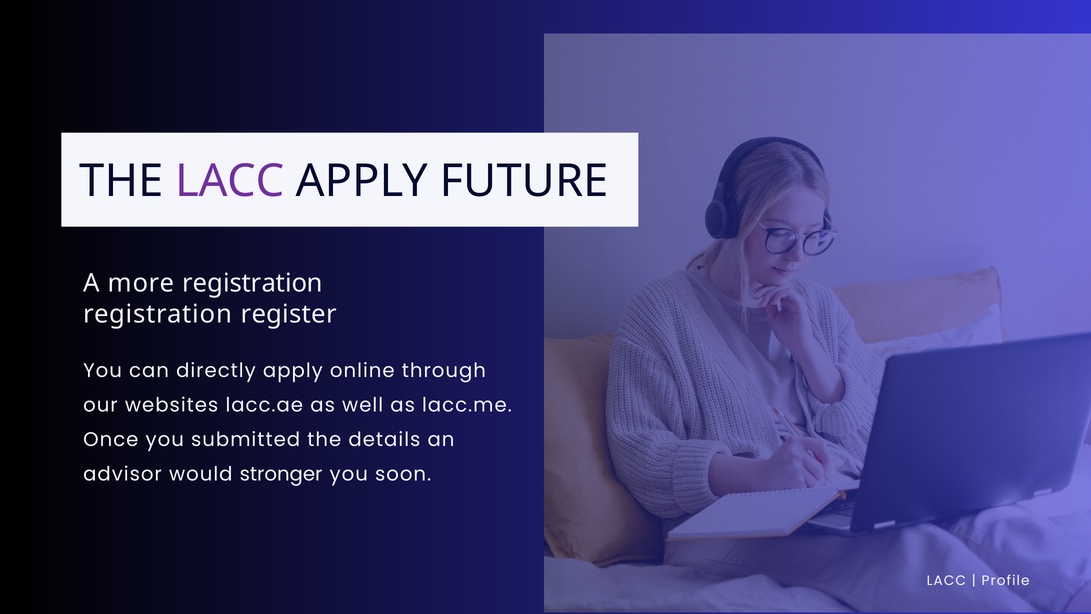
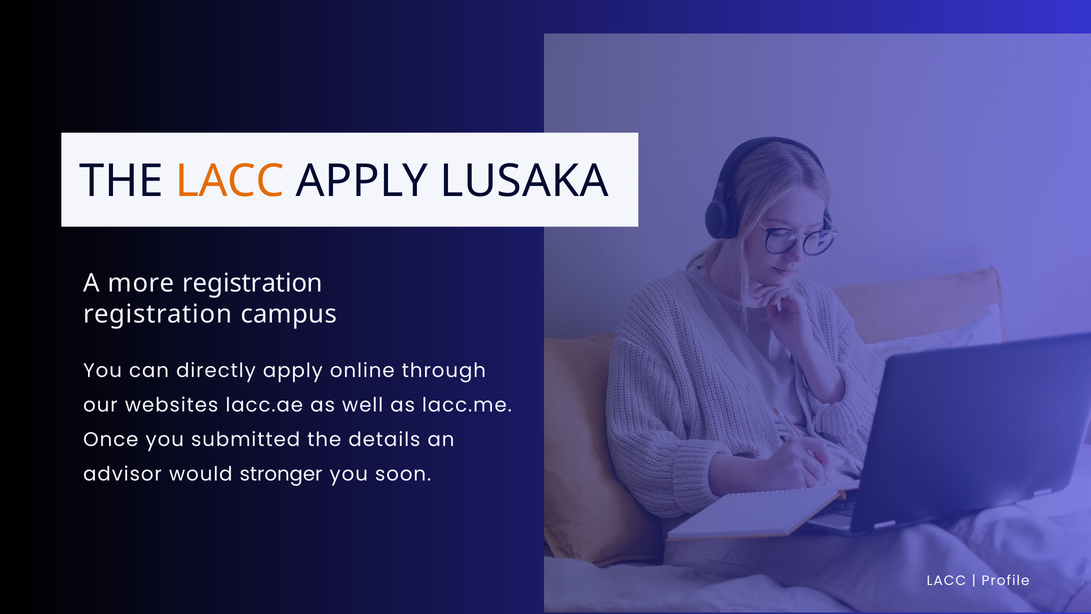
LACC colour: purple -> orange (230, 181)
FUTURE: FUTURE -> LUSAKA (524, 181)
register: register -> campus (289, 314)
